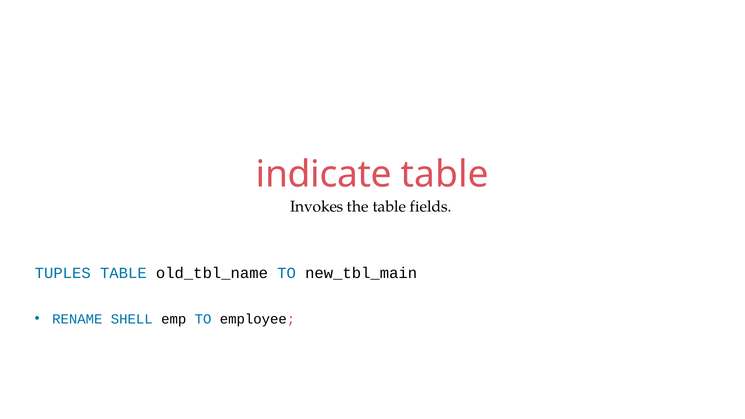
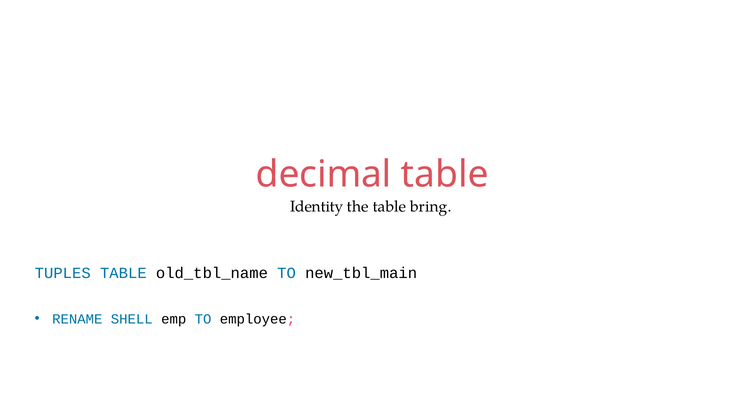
indicate: indicate -> decimal (324, 175)
Invokes: Invokes -> Identity (317, 207)
fields: fields -> bring (431, 207)
